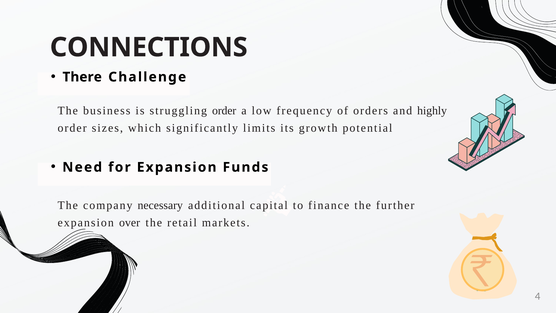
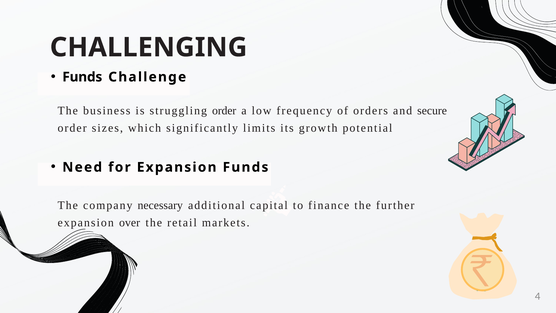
CONNECTIONS: CONNECTIONS -> CHALLENGING (149, 47)
There: There -> Funds (82, 77)
highly: highly -> secure (432, 111)
